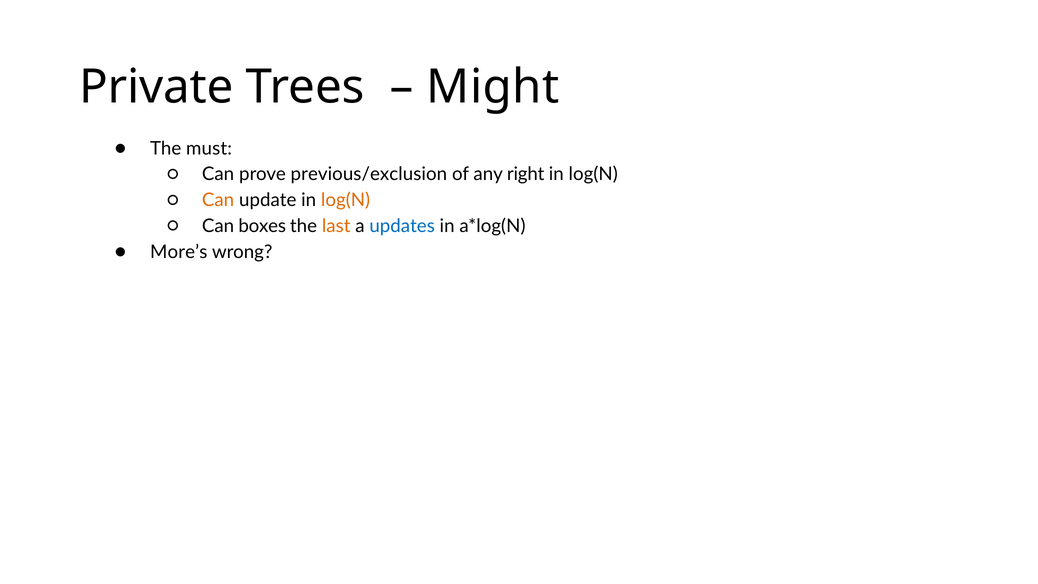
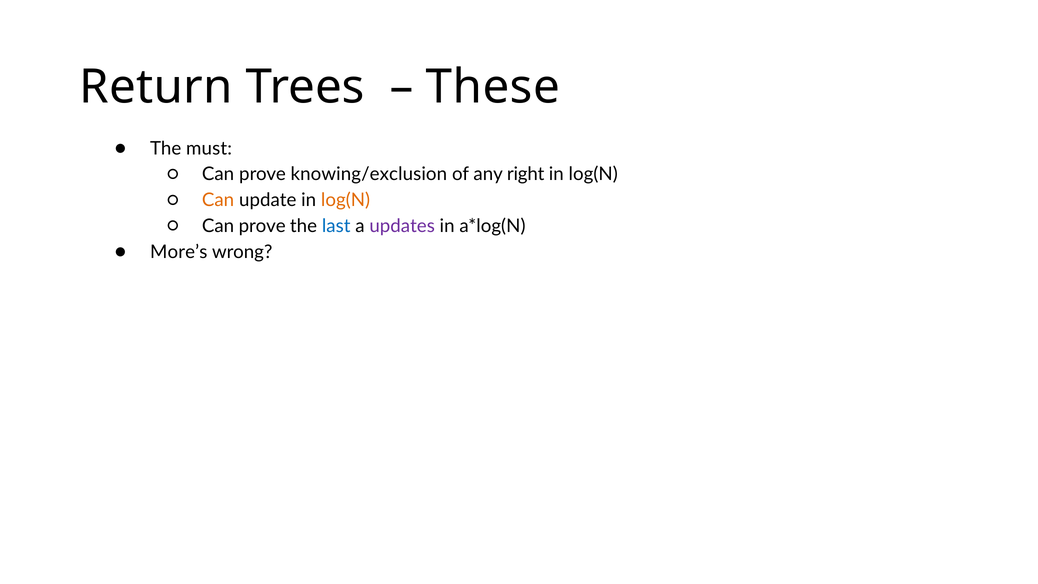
Private: Private -> Return (156, 87)
Might: Might -> These (493, 87)
previous/exclusion: previous/exclusion -> knowing/exclusion (369, 174)
boxes: boxes -> prove (262, 226)
last colour: orange -> blue (336, 226)
updates colour: blue -> purple (402, 226)
